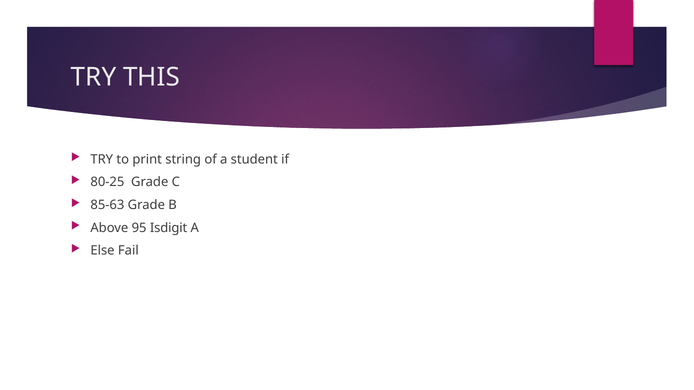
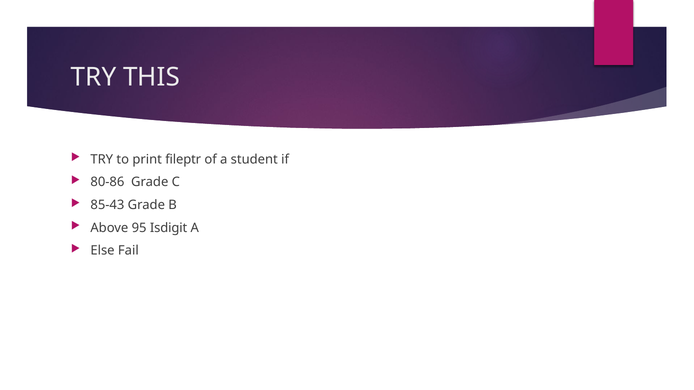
string: string -> fileptr (183, 160)
80-25: 80-25 -> 80-86 (107, 182)
85-63: 85-63 -> 85-43 (107, 205)
